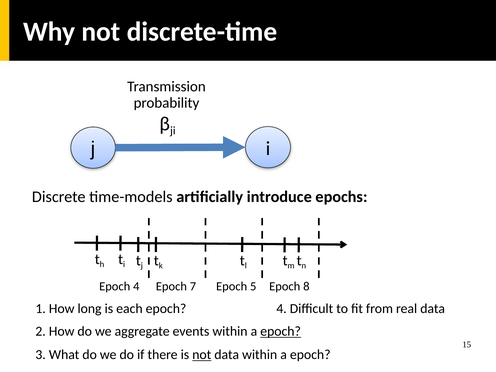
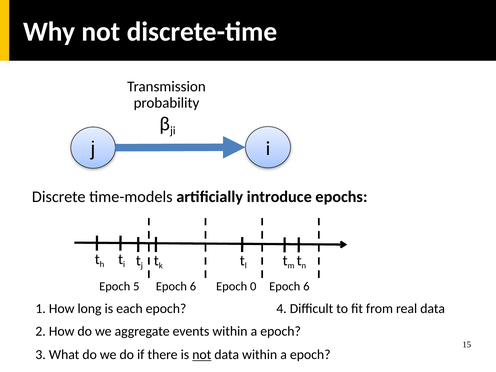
Epoch 4: 4 -> 5 (136, 286)
7: 7 -> 6 (193, 286)
5: 5 -> 0 (253, 286)
8: 8 -> 6 (306, 286)
epoch underline: present -> none (281, 331)
